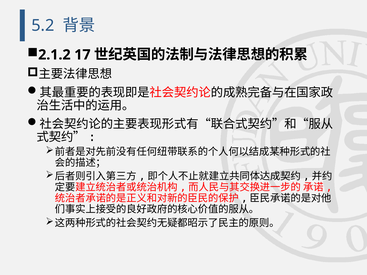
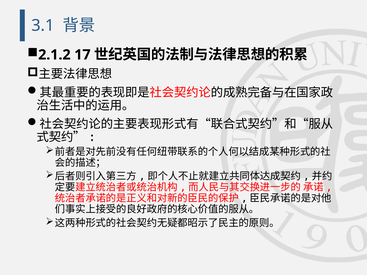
5.2: 5.2 -> 3.1 (43, 25)
